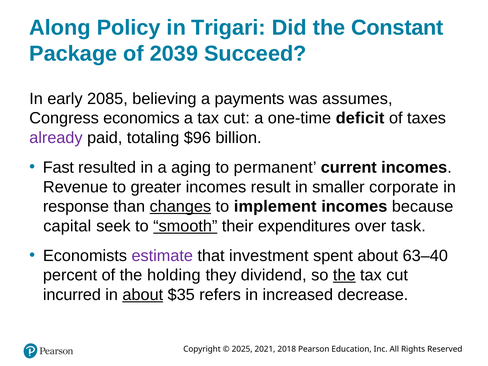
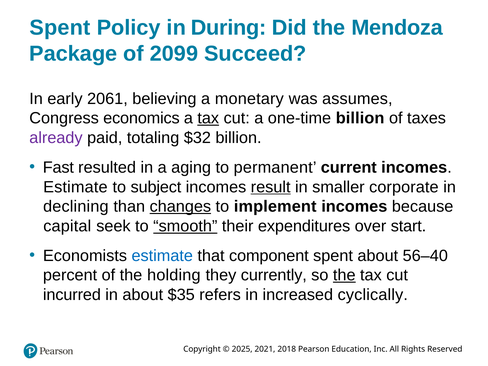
Along: Along -> Spent (60, 28)
Trigari: Trigari -> During (229, 28)
Constant: Constant -> Mendoza (397, 28)
2039: 2039 -> 2099 (174, 54)
2085: 2085 -> 2061 (107, 99)
payments: payments -> monetary (249, 99)
tax underline: none -> present (208, 118)
one-time deficit: deficit -> billion (360, 118)
$96: $96 -> $32 (197, 138)
Revenue: Revenue -> Estimate (75, 187)
greater: greater -> subject (156, 187)
result underline: none -> present (271, 187)
response: response -> declining (76, 207)
task: task -> start (408, 226)
estimate colour: purple -> blue (162, 256)
investment: investment -> component (269, 256)
63–40: 63–40 -> 56–40 (425, 256)
dividend: dividend -> currently (274, 275)
about underline: present -> none (143, 295)
decrease: decrease -> cyclically (373, 295)
